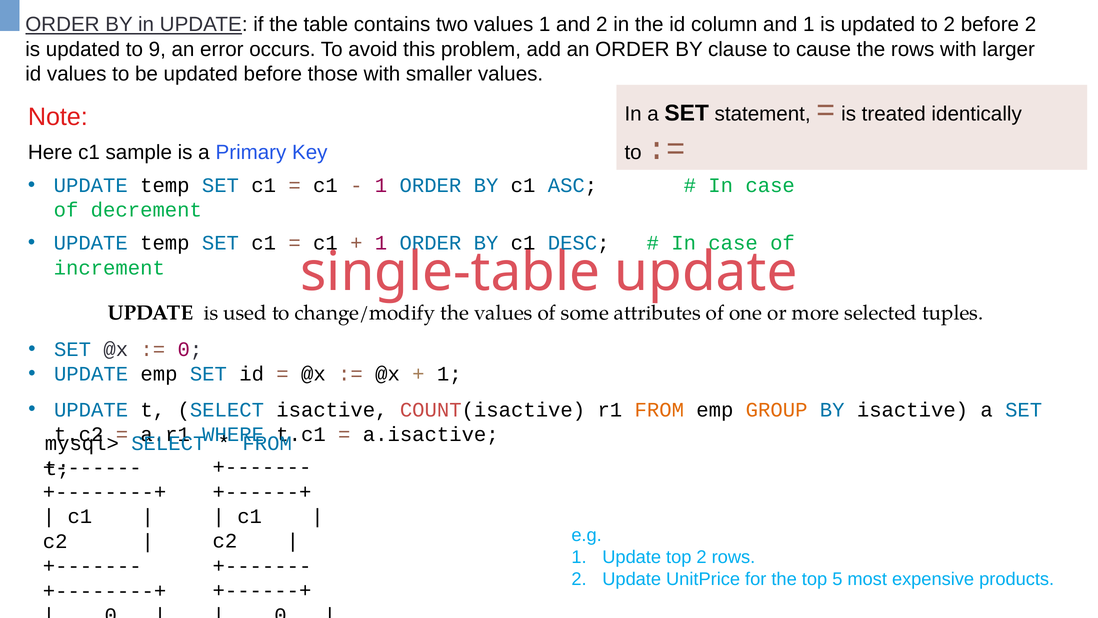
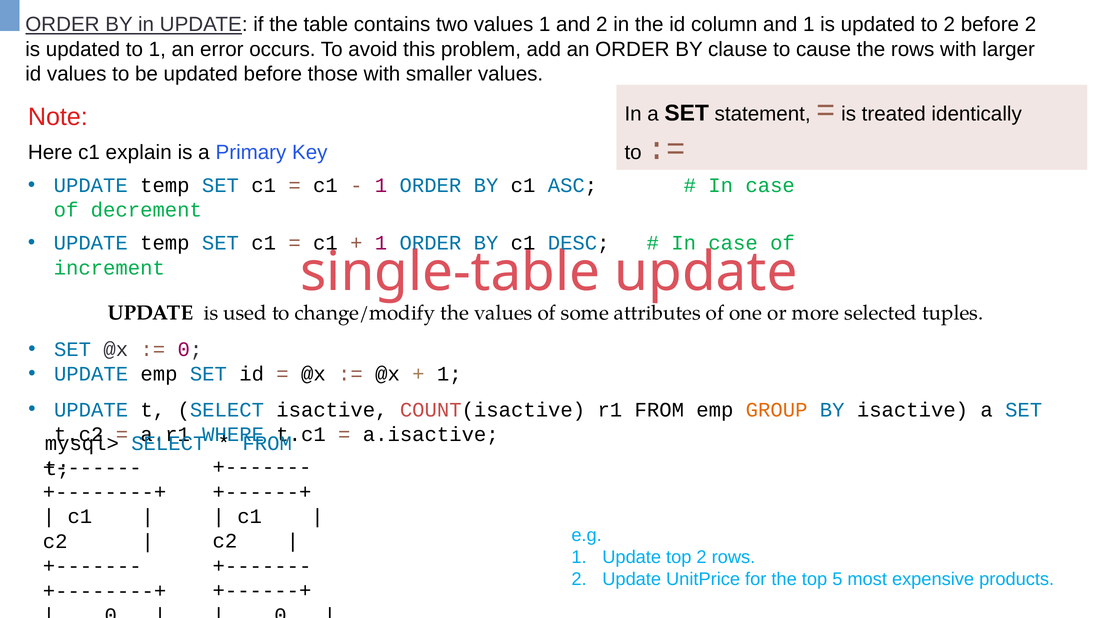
to 9: 9 -> 1 (157, 49)
sample: sample -> explain (139, 152)
FROM colour: orange -> black (659, 409)
